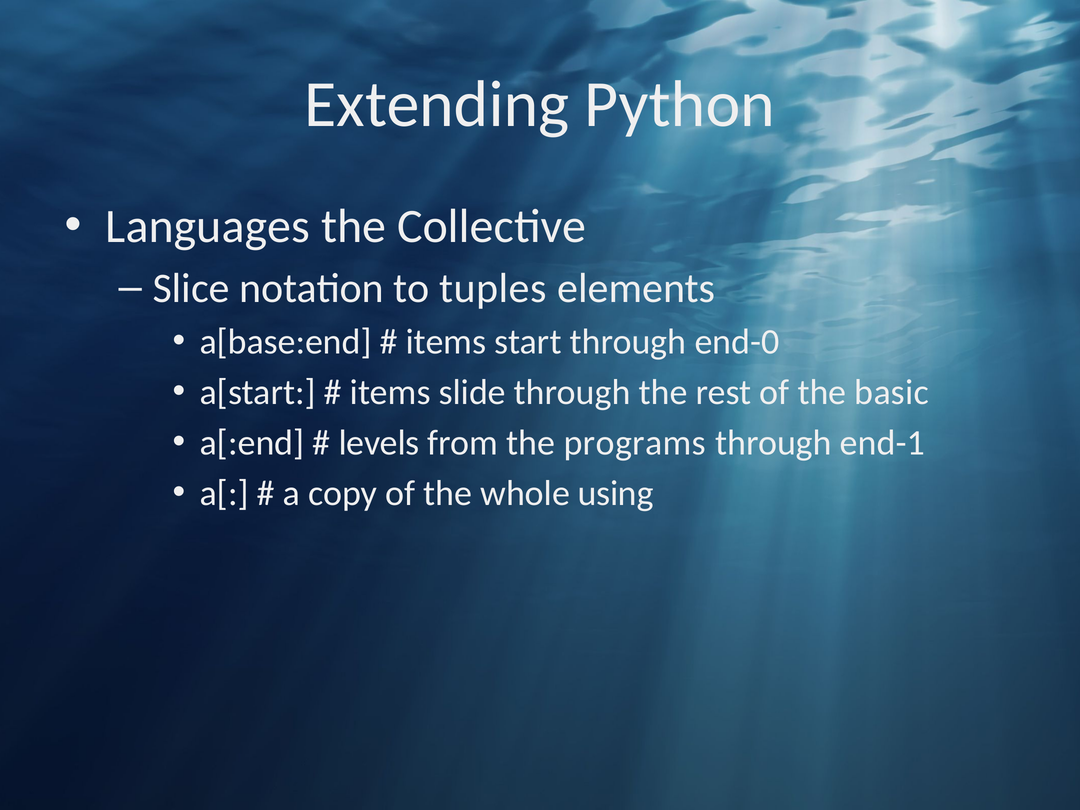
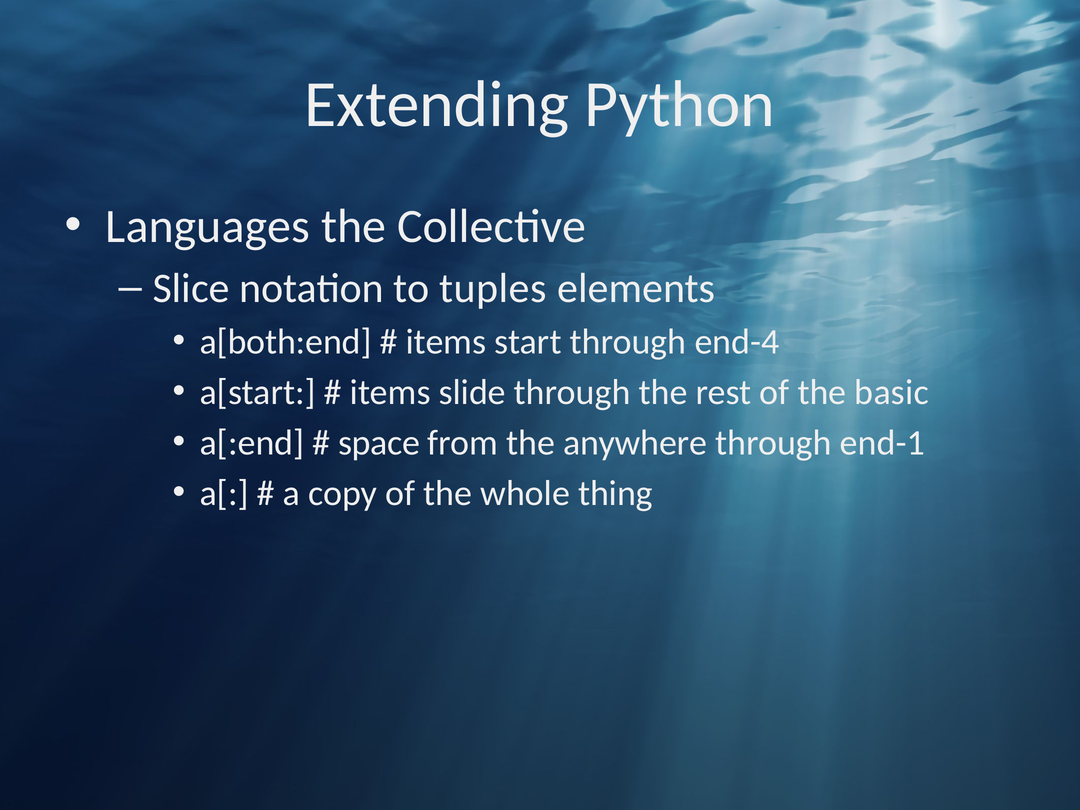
a[base:end: a[base:end -> a[both:end (286, 342)
end-0: end-0 -> end-4 (737, 342)
levels: levels -> space (379, 443)
programs: programs -> anywhere (635, 443)
using: using -> thing (616, 493)
